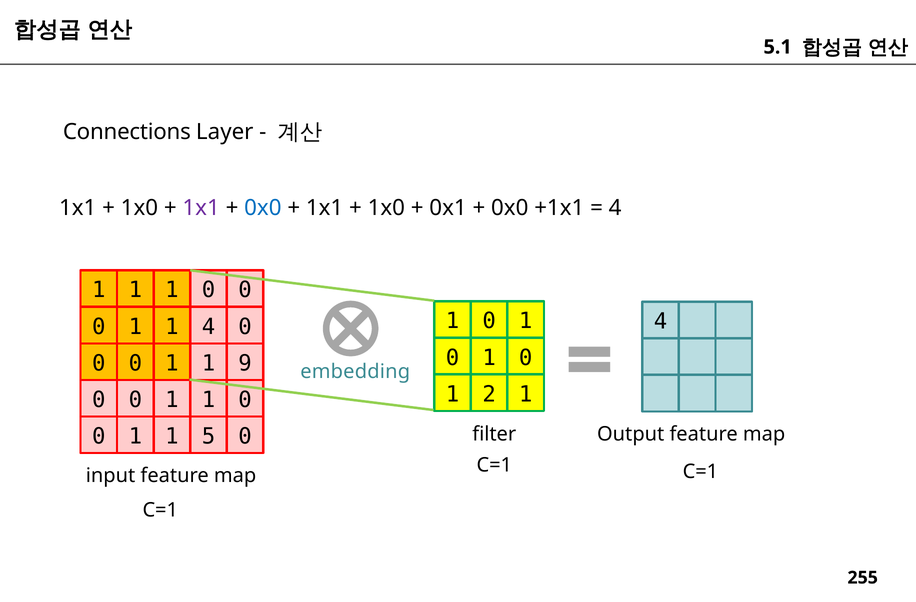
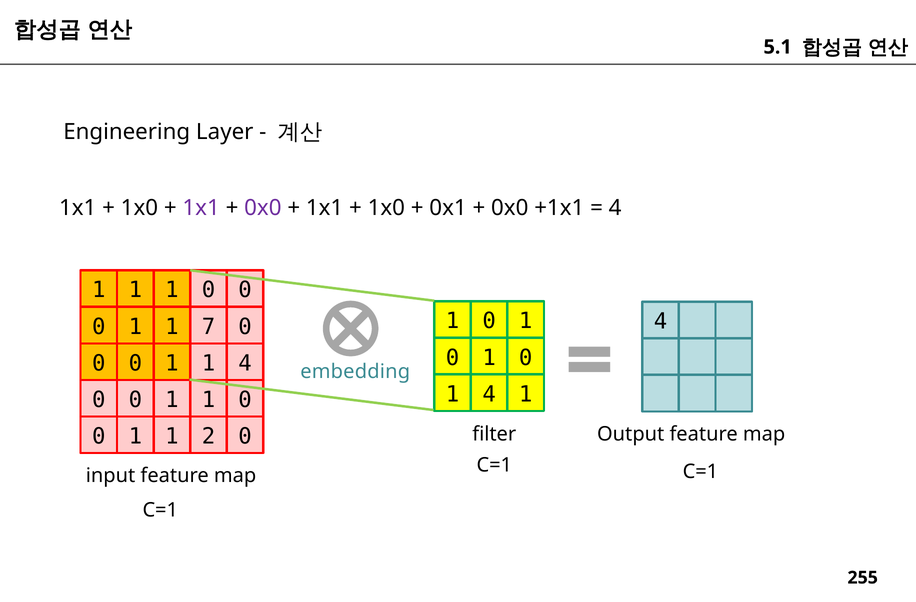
Connections: Connections -> Engineering (127, 132)
0x0 colour: blue -> purple (263, 208)
1 1 4: 4 -> 7 (208, 327)
1 1 9: 9 -> 4 (245, 363)
2: 2 -> 4 (489, 394)
5: 5 -> 2 (208, 436)
